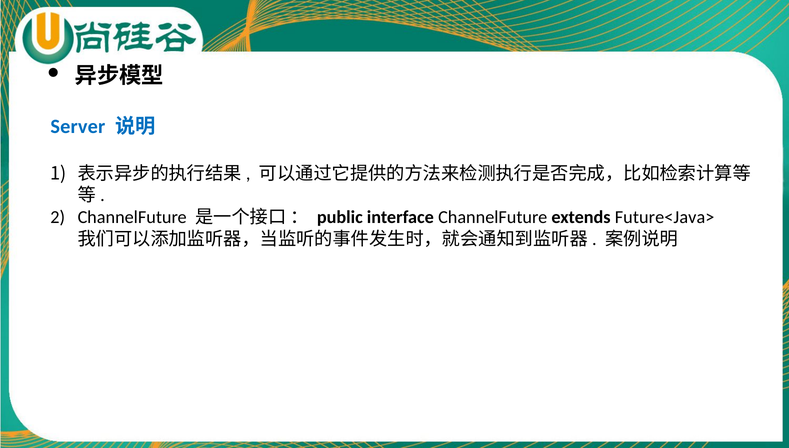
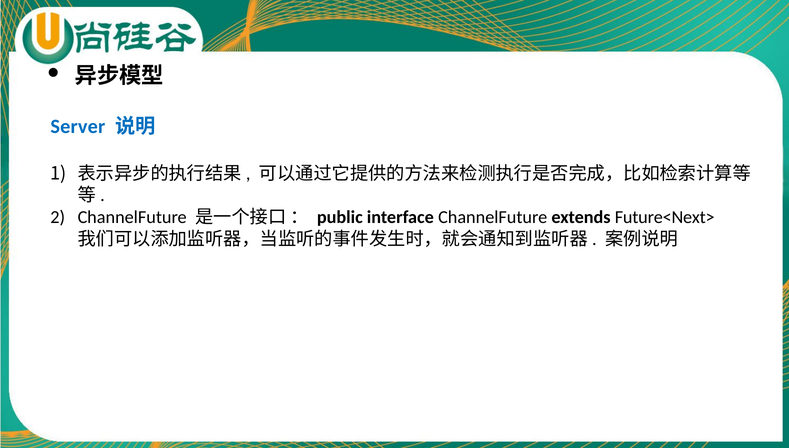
Future<Java>: Future<Java> -> Future<Next> (665, 217)
